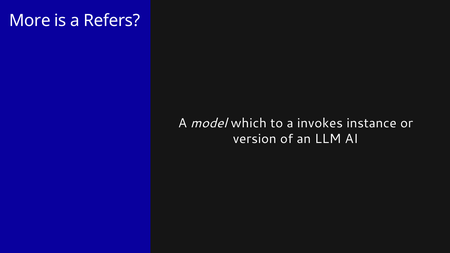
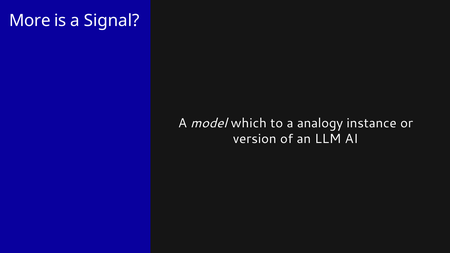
Refers: Refers -> Signal (112, 21)
invokes: invokes -> analogy (320, 123)
